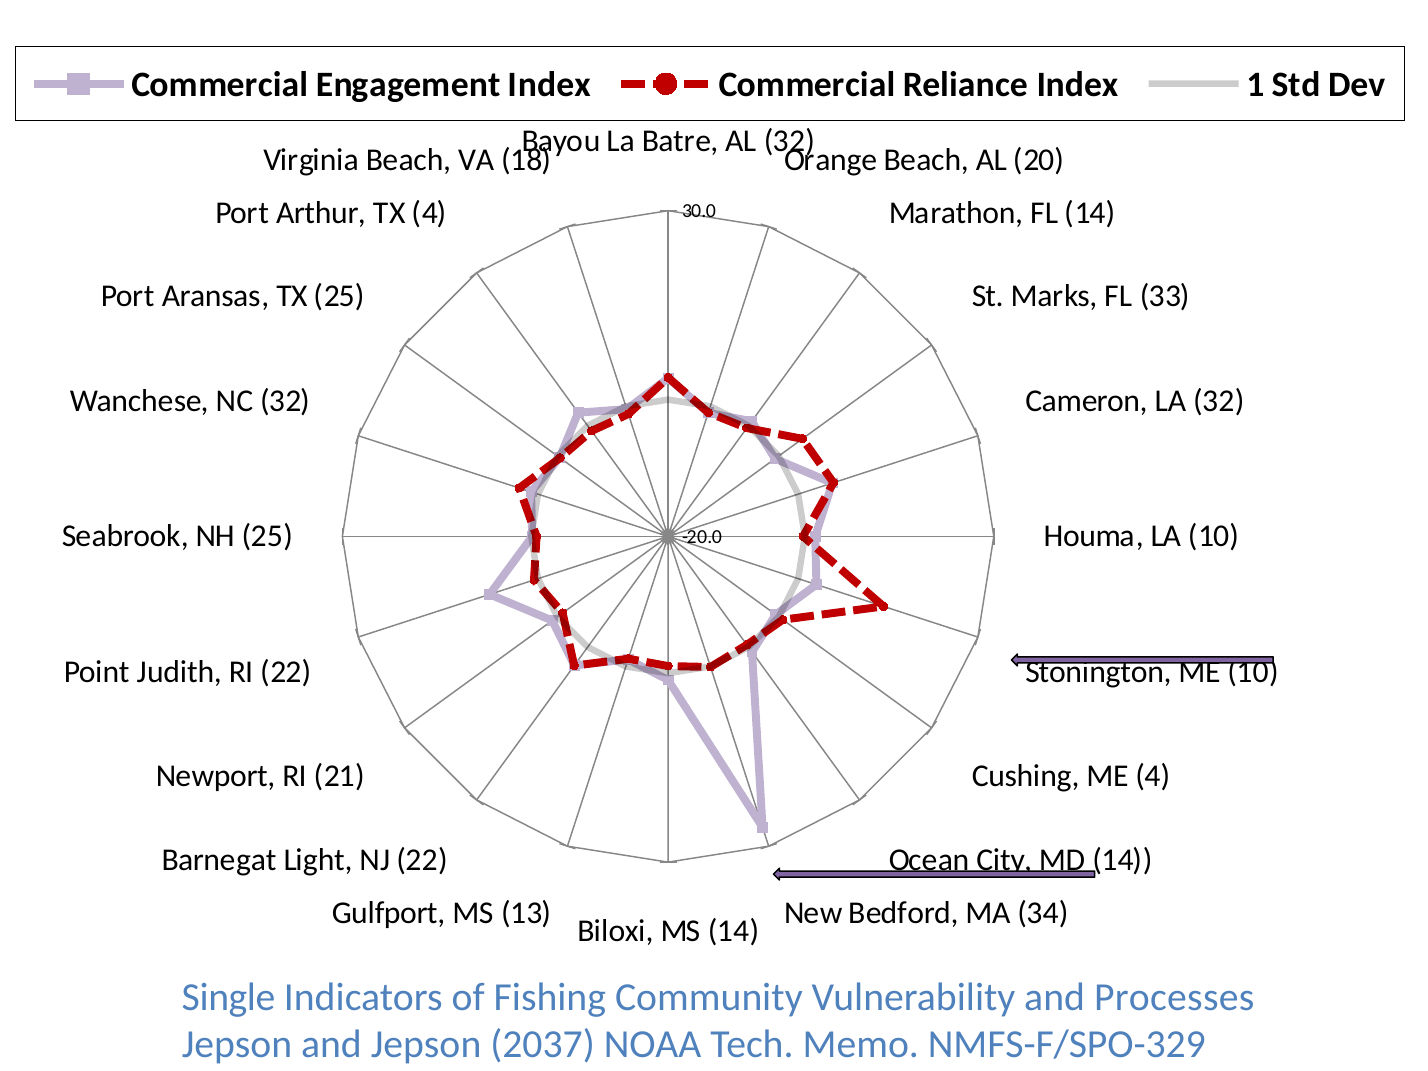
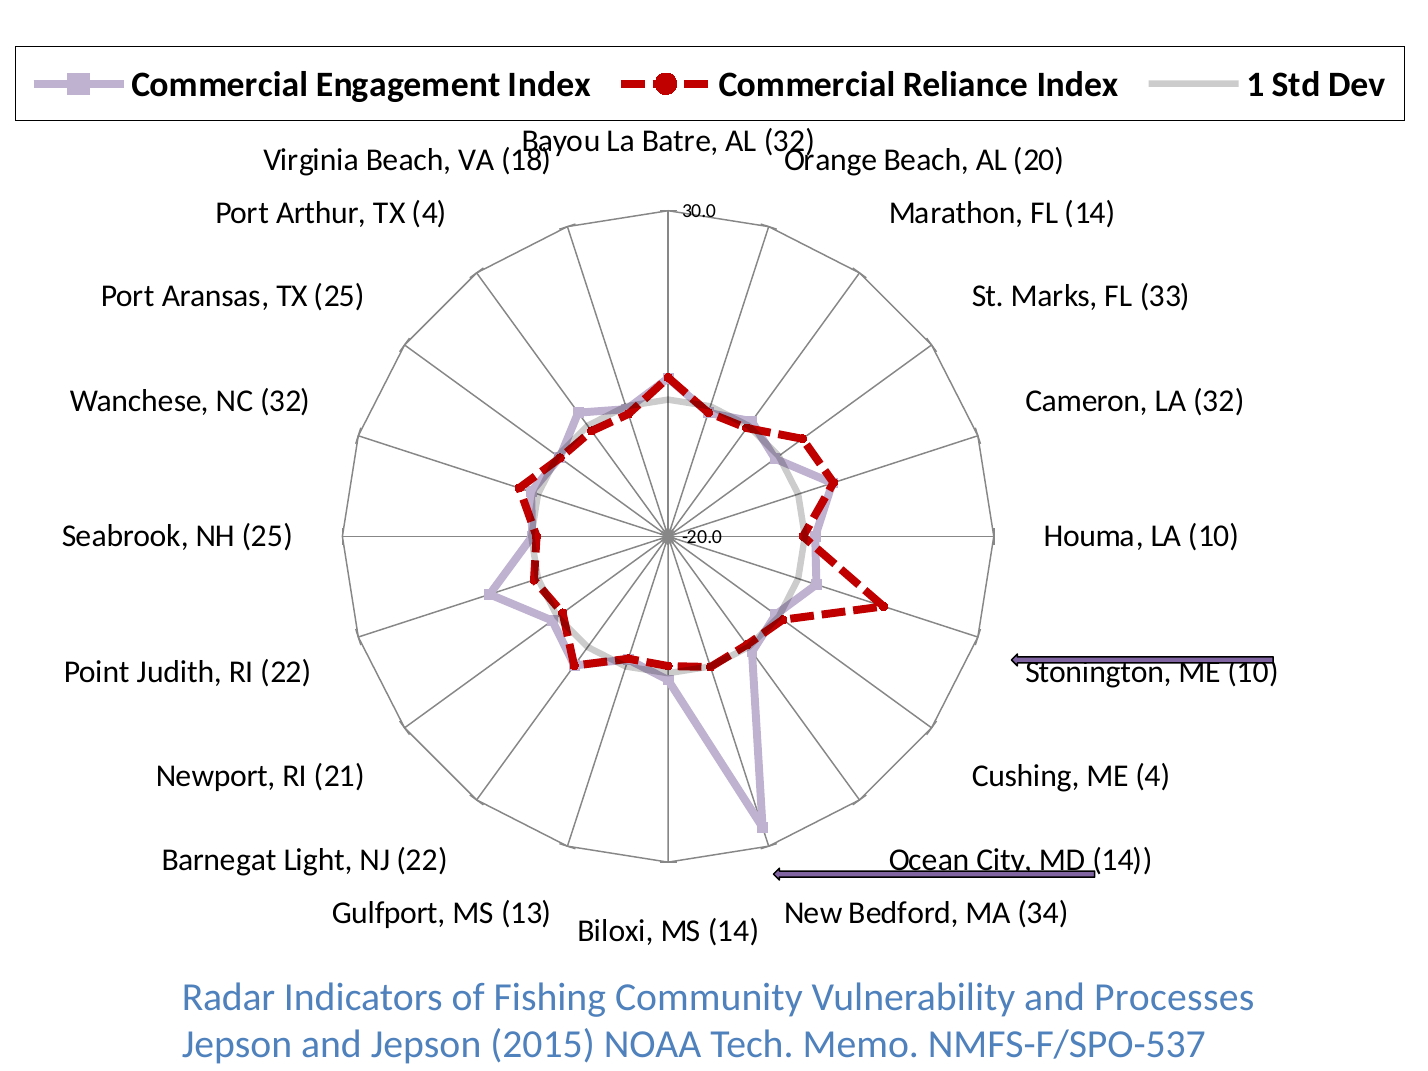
Single: Single -> Radar (228, 997)
2037: 2037 -> 2015 (543, 1045)
NMFS-F/SPO-329: NMFS-F/SPO-329 -> NMFS-F/SPO-537 (1067, 1045)
